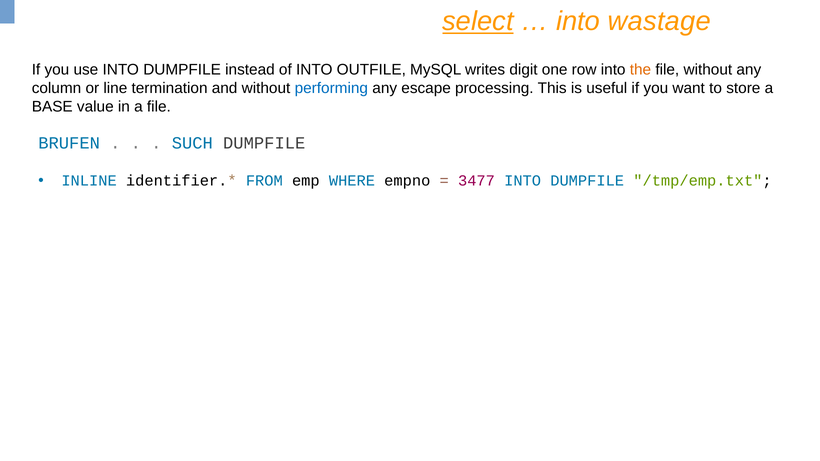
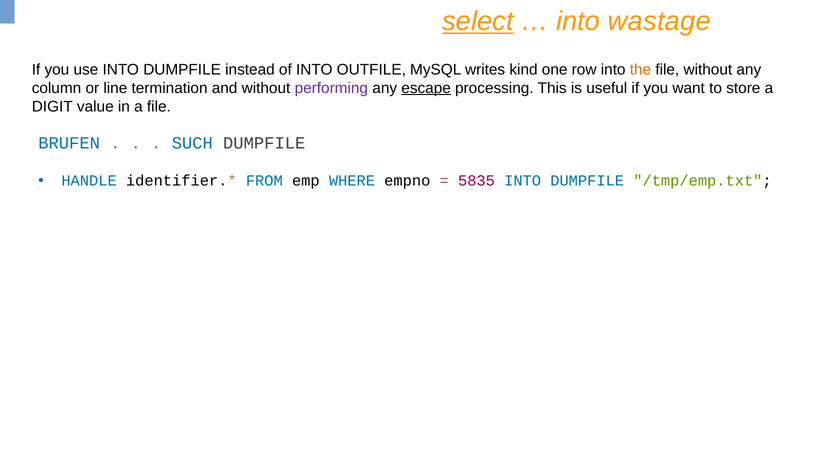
digit: digit -> kind (524, 70)
performing colour: blue -> purple (331, 88)
escape underline: none -> present (426, 88)
BASE: BASE -> DIGIT (52, 107)
INLINE: INLINE -> HANDLE (89, 181)
3477: 3477 -> 5835 (476, 181)
